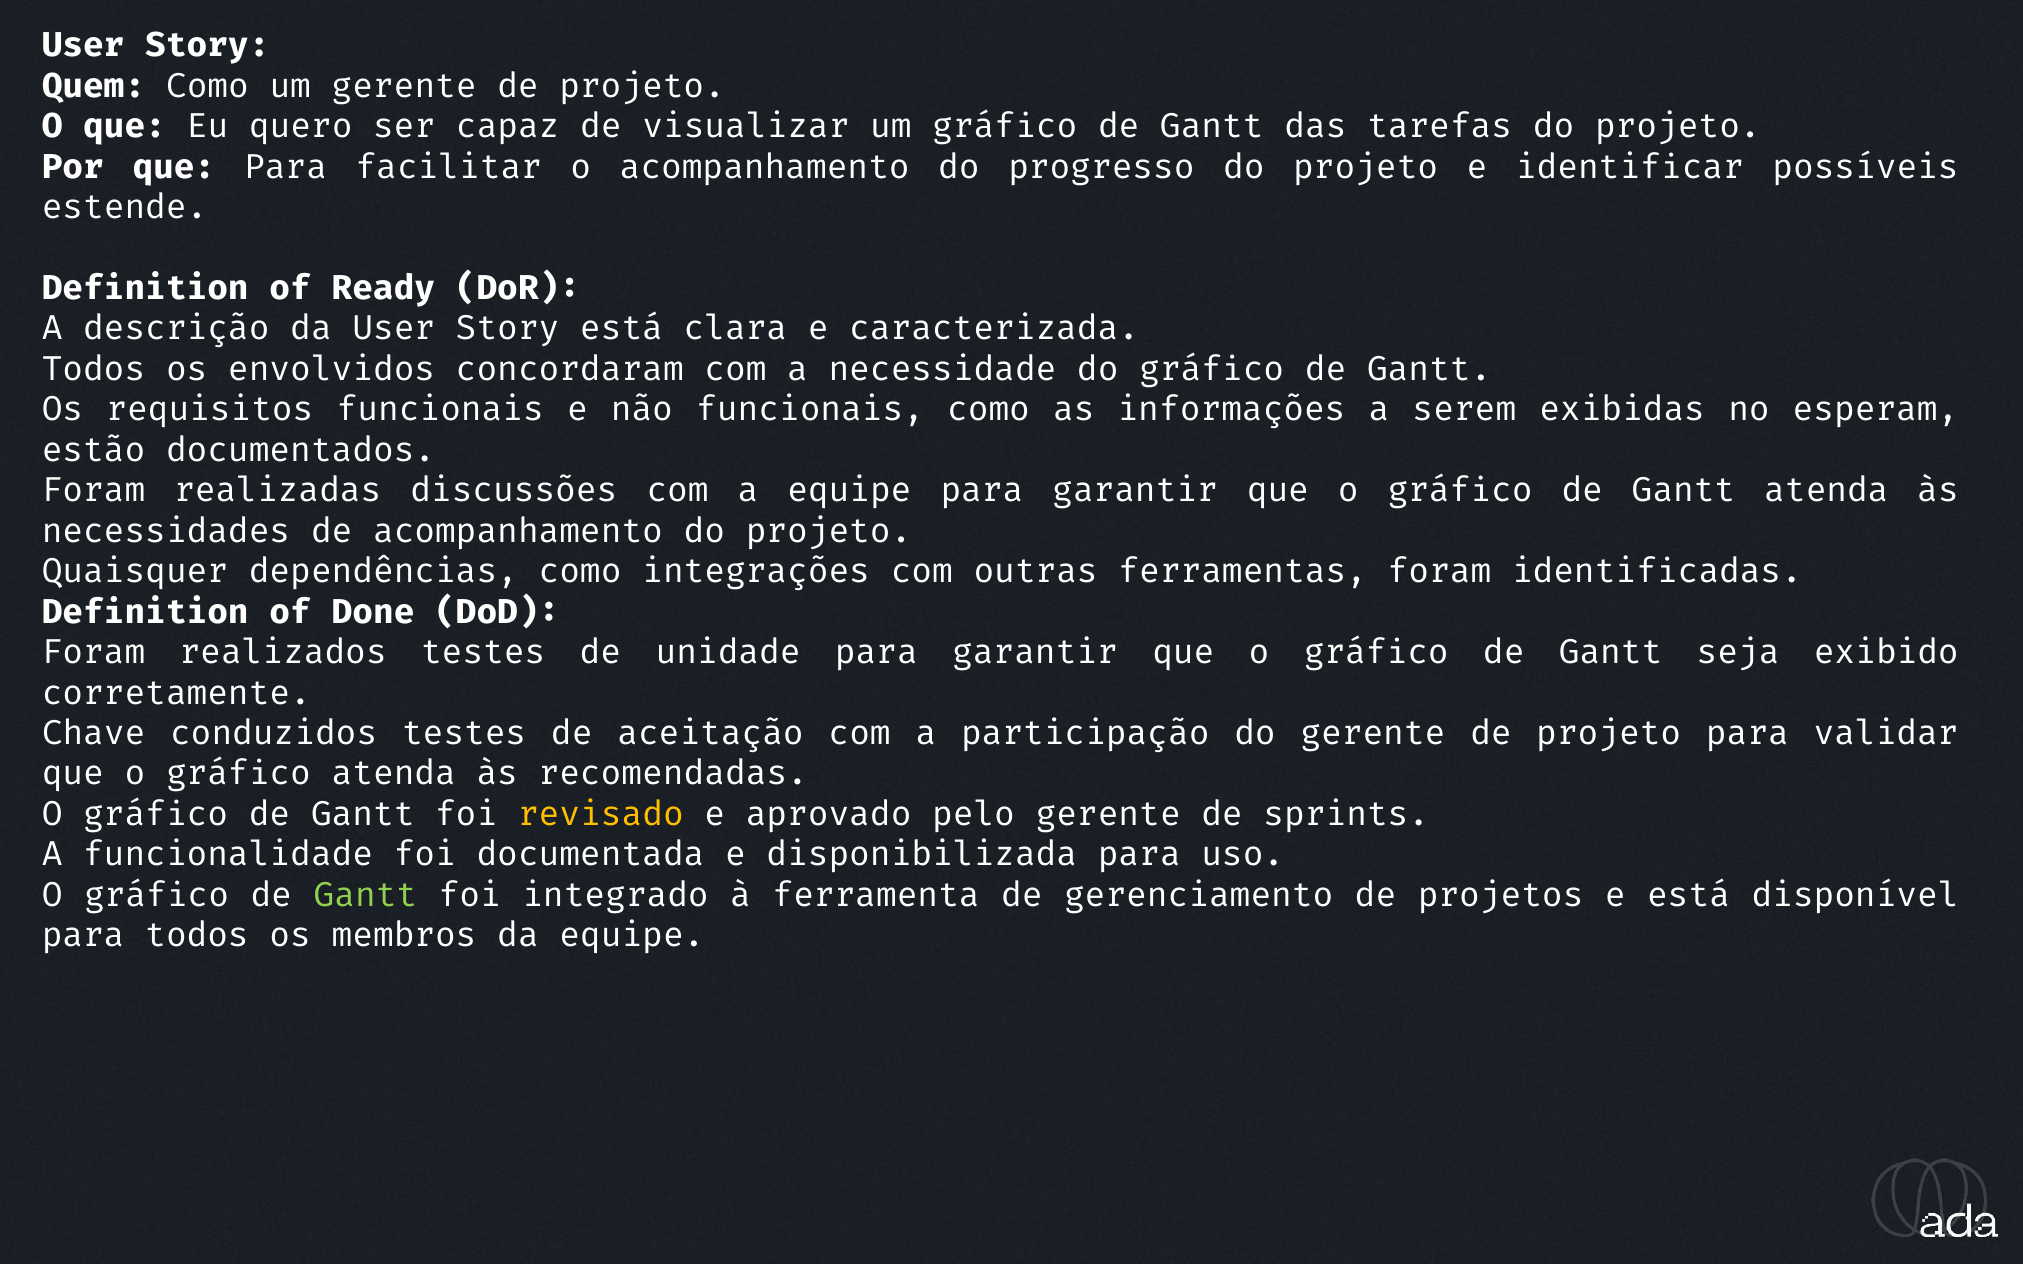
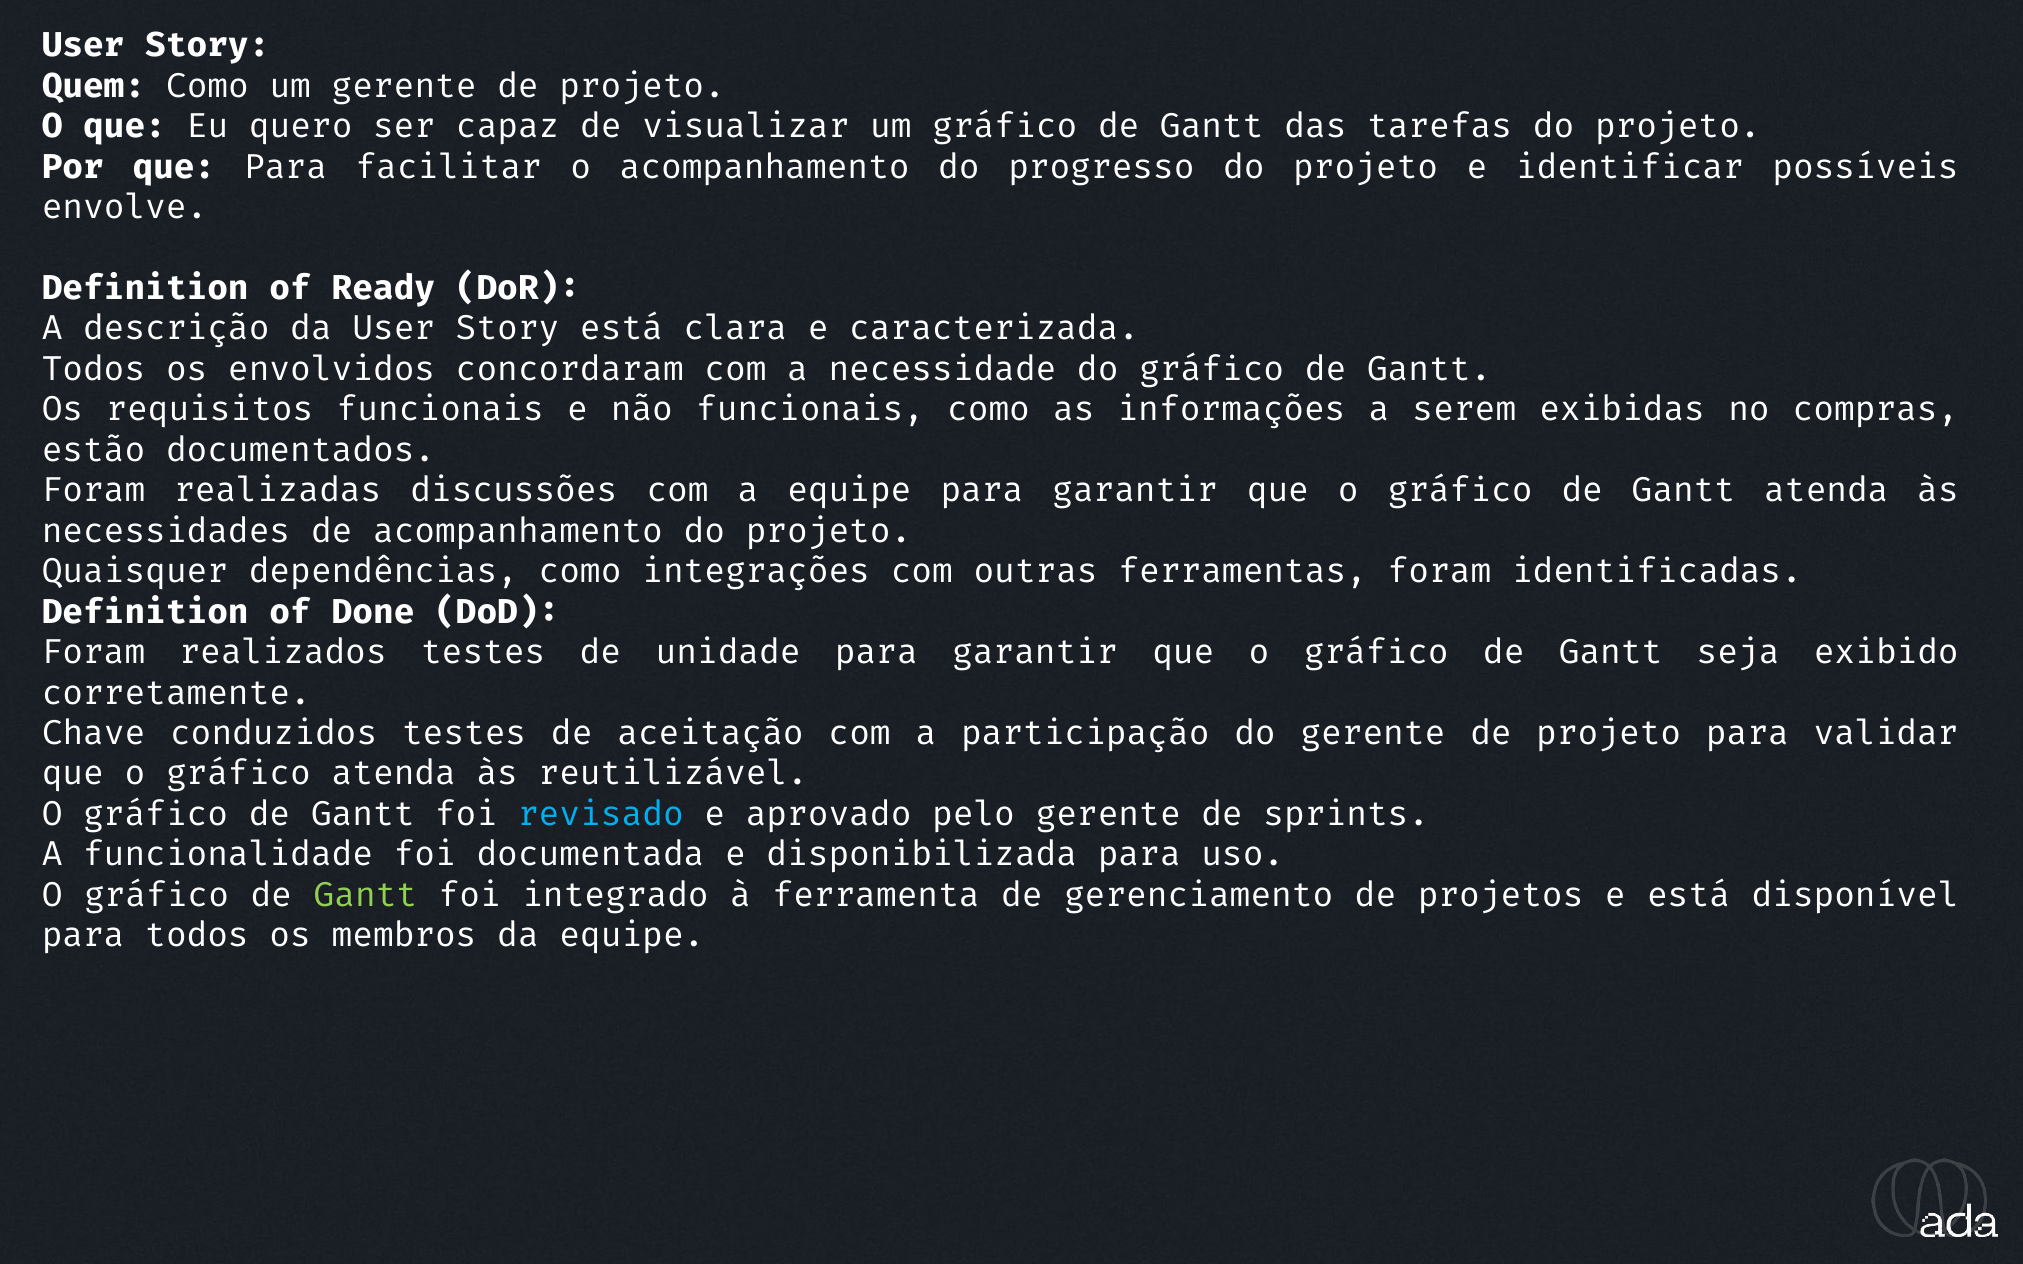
estende: estende -> envolve (125, 208)
esperam: esperam -> compras (1876, 410)
recomendadas: recomendadas -> reutilizável (673, 774)
revisado colour: yellow -> light blue (601, 814)
